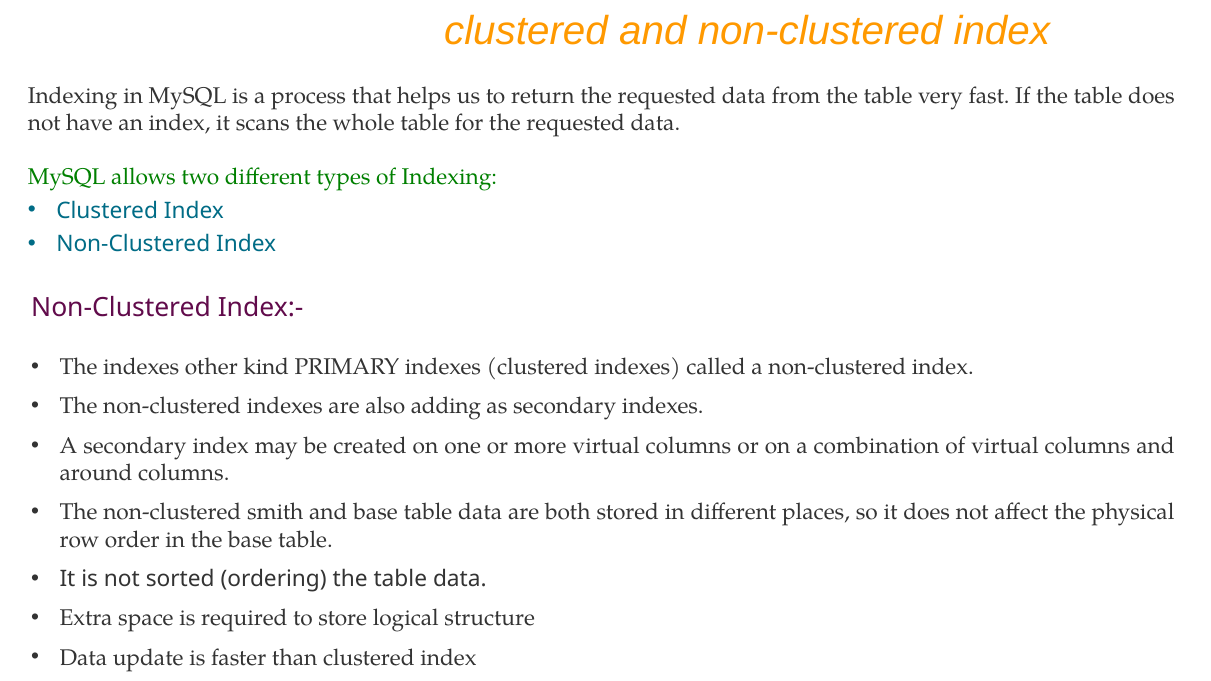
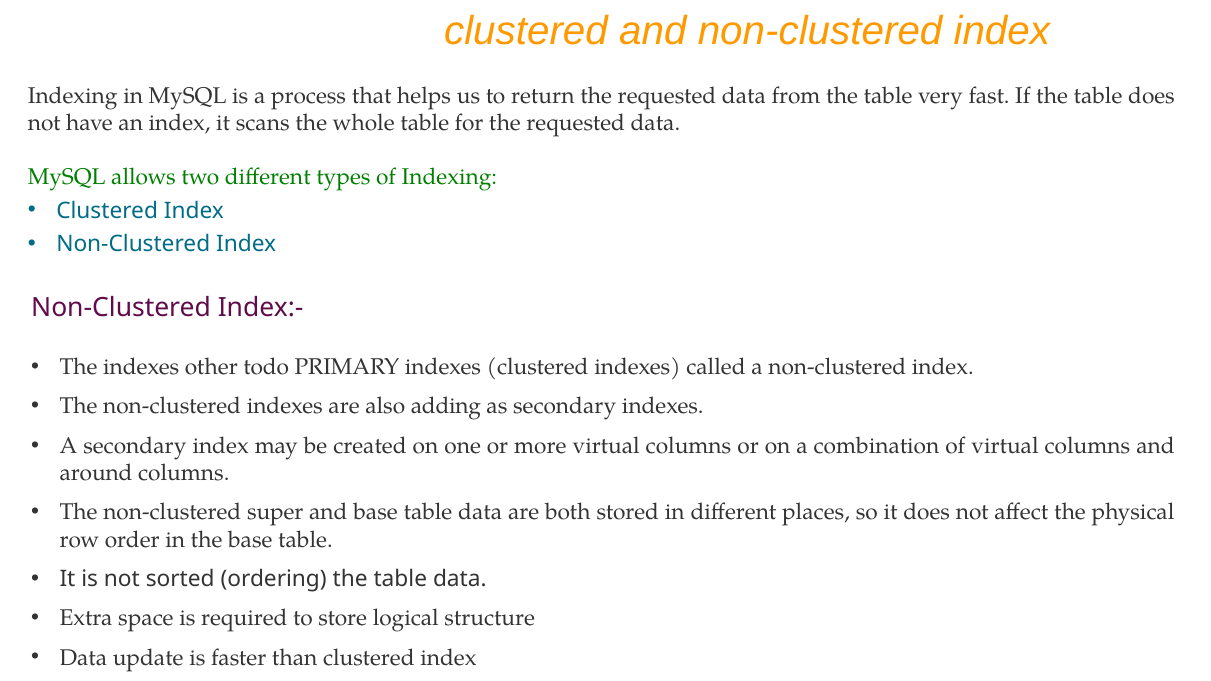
kind: kind -> todo (266, 367)
smith: smith -> super (275, 512)
